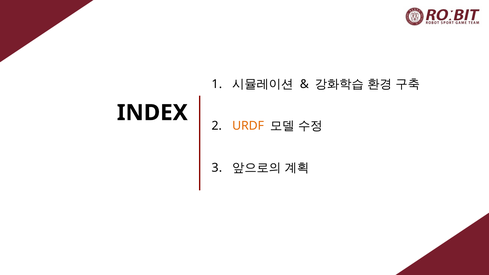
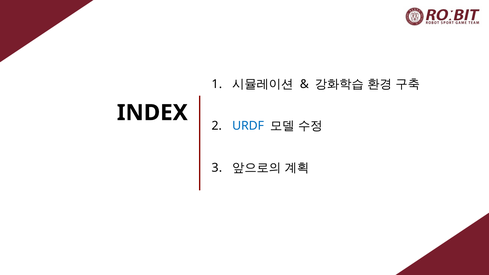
URDF colour: orange -> blue (248, 126)
